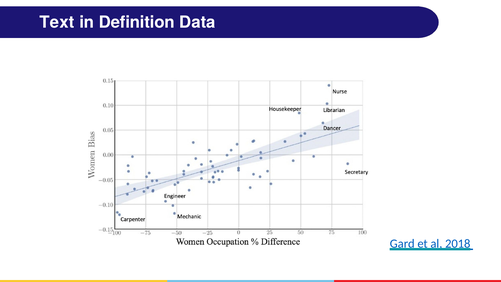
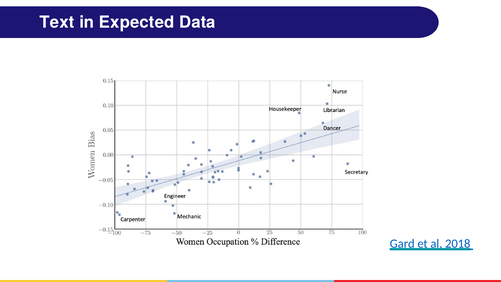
Definition: Definition -> Expected (137, 22)
